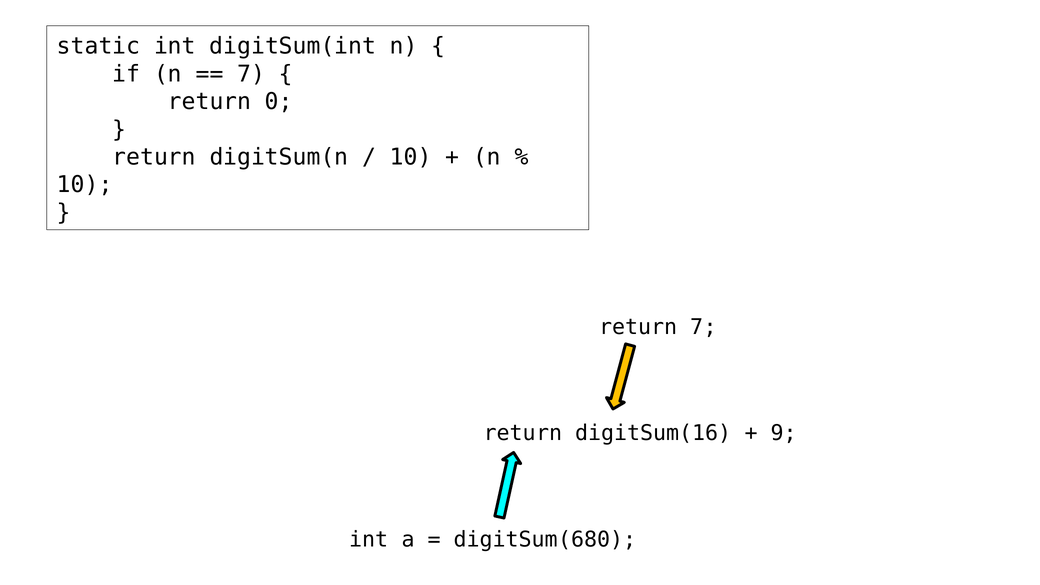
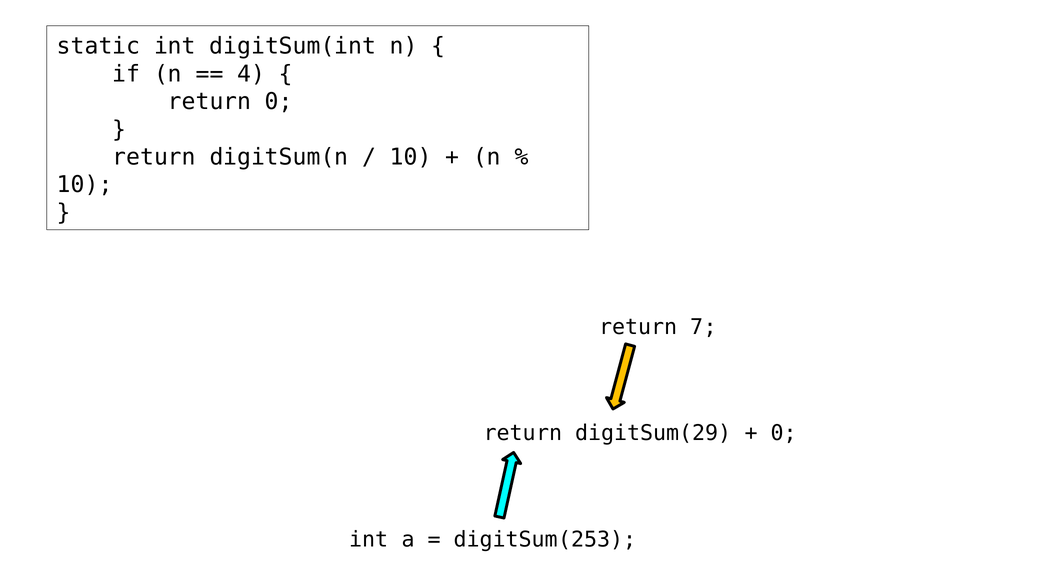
7: 7 -> 4 (251, 74)
digitSum(16: digitSum(16 -> digitSum(29 (653, 433)
9: 9 -> 0 (784, 433)
digitSum(680: digitSum(680 -> digitSum(253 (545, 540)
